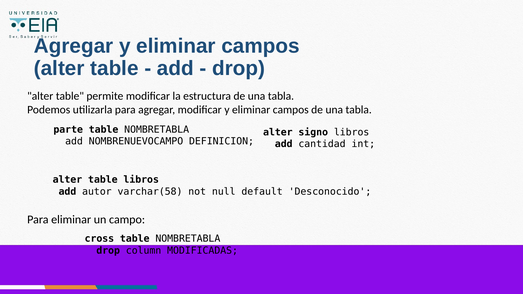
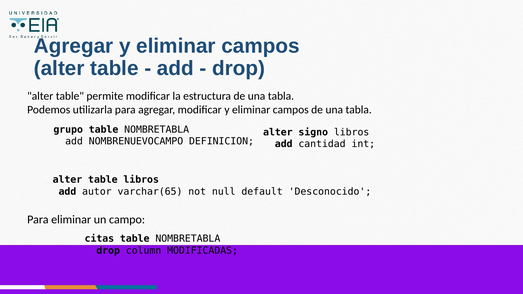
parte: parte -> grupo (68, 130)
varchar(58: varchar(58 -> varchar(65 (150, 192)
cross: cross -> citas (99, 239)
